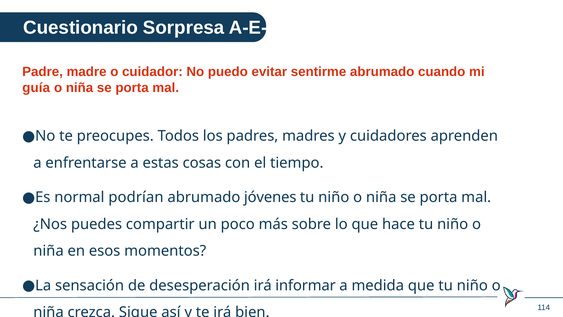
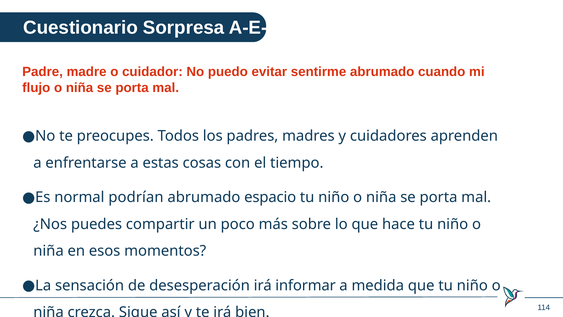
guía: guía -> flujo (36, 88)
jóvenes: jóvenes -> espacio (270, 197)
